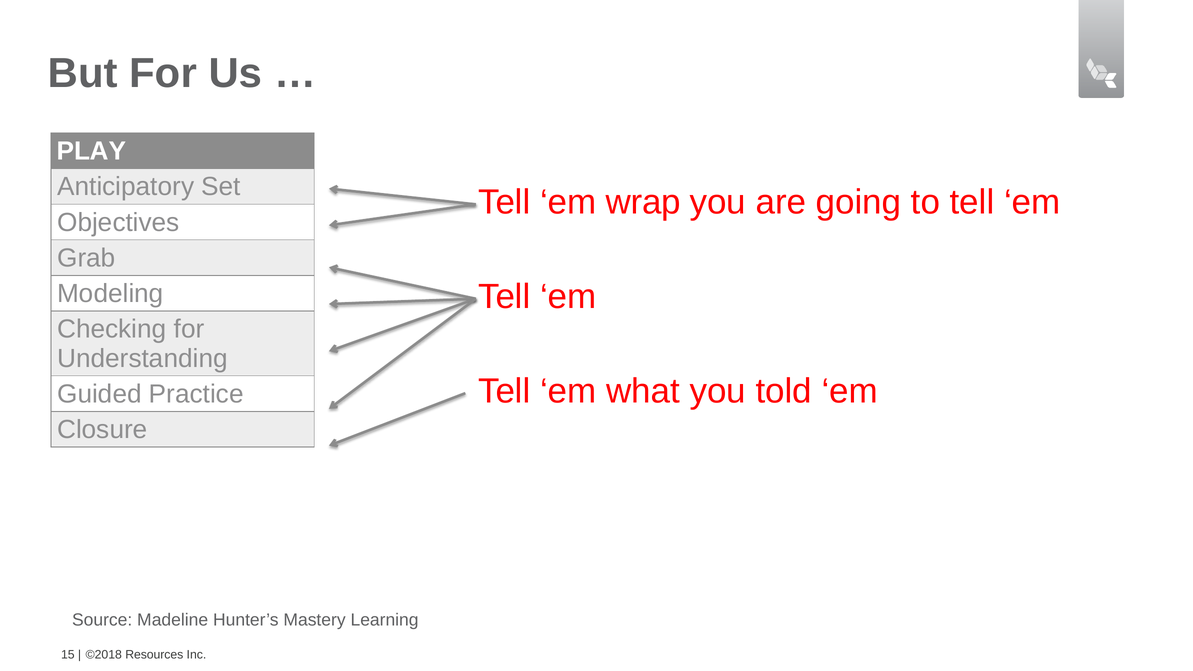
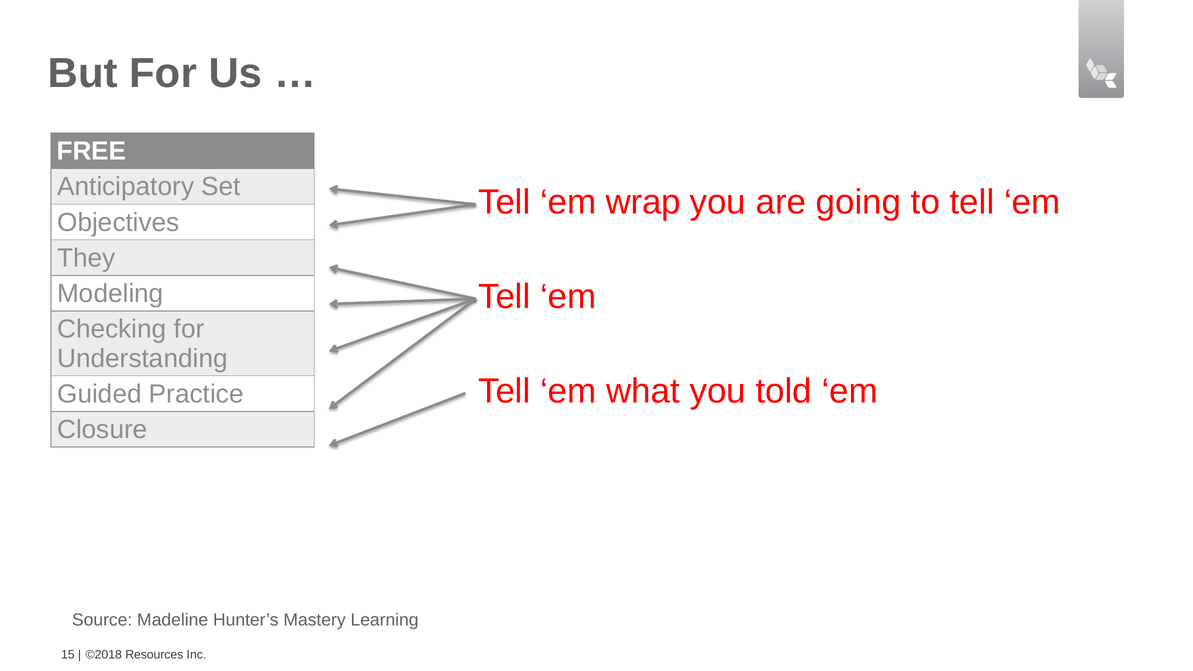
PLAY: PLAY -> FREE (91, 151)
Grab: Grab -> They (86, 258)
